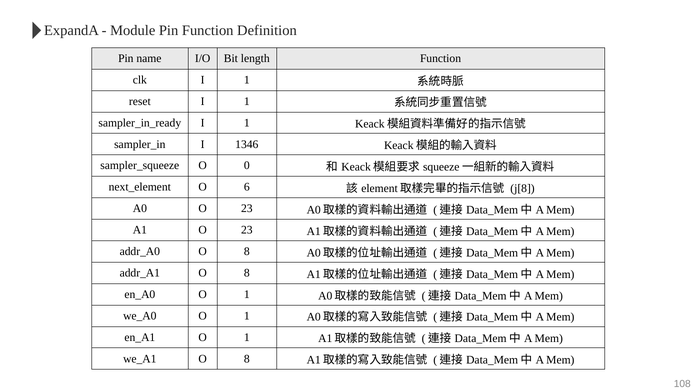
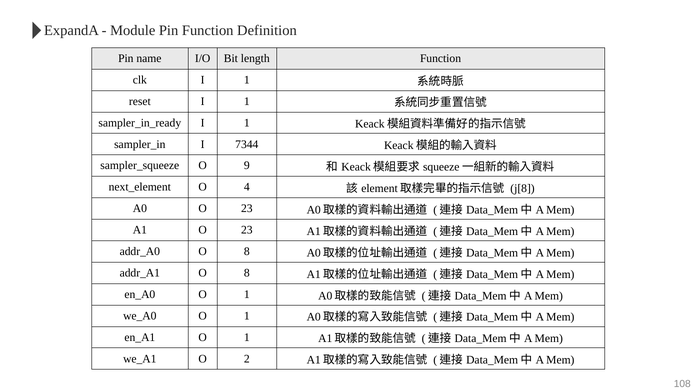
1346: 1346 -> 7344 (247, 144)
0: 0 -> 9 (247, 166)
6: 6 -> 4 (247, 187)
8: 8 -> 2 (247, 359)
